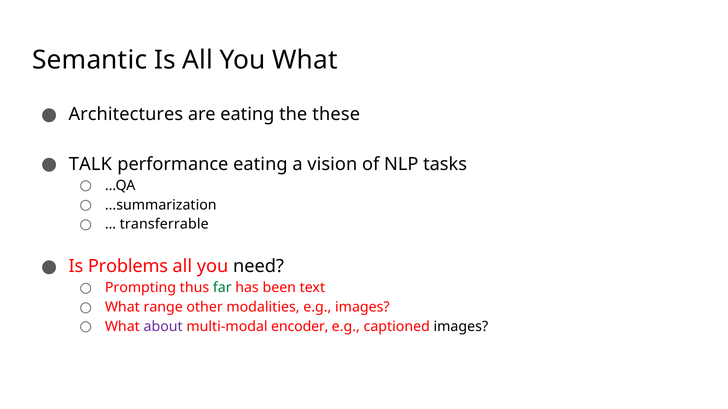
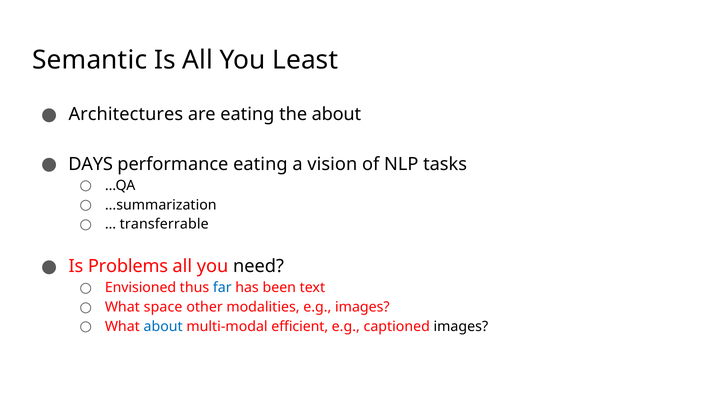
You What: What -> Least (305, 60)
the these: these -> about (336, 114)
TALK: TALK -> DAYS (91, 164)
Prompting: Prompting -> Envisioned (141, 288)
far colour: green -> blue (222, 288)
range: range -> space (163, 308)
about colour: purple -> blue (163, 327)
encoder: encoder -> efficient (300, 327)
